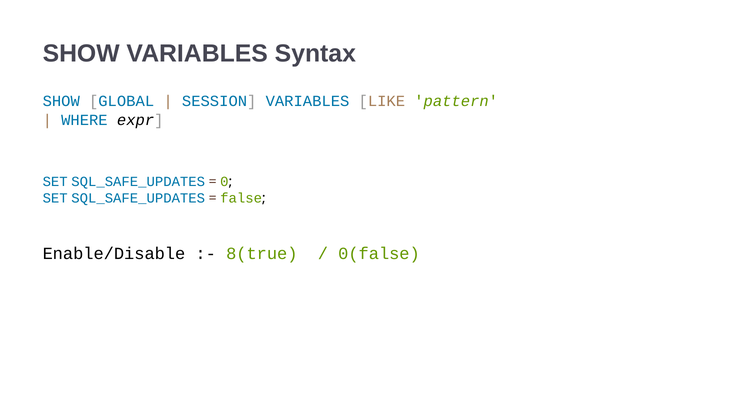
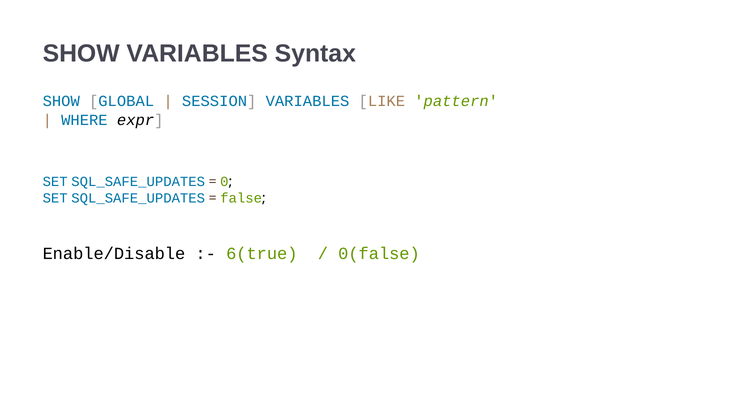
8(true: 8(true -> 6(true (262, 254)
